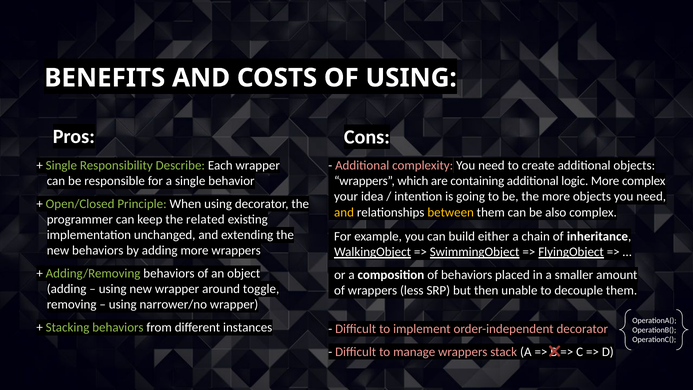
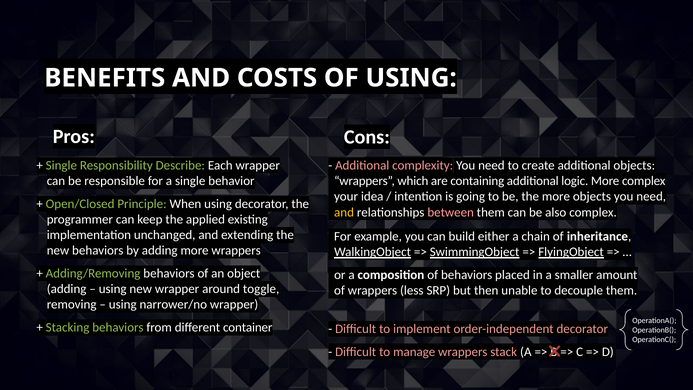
between colour: yellow -> pink (451, 212)
related: related -> applied (205, 219)
instances: instances -> container (248, 327)
